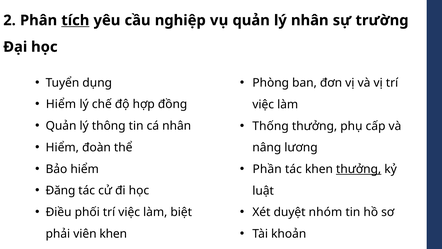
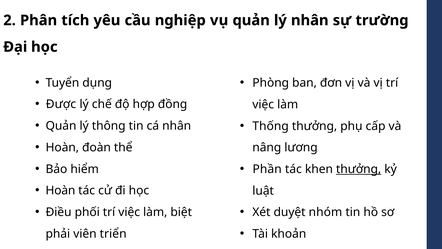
tích underline: present -> none (75, 20)
Hiểm: Hiểm -> Được (61, 104)
Hiểm: Hiểm -> Hoàn (62, 147)
Đăng: Đăng -> Hoàn (60, 190)
viên khen: khen -> triển (113, 233)
